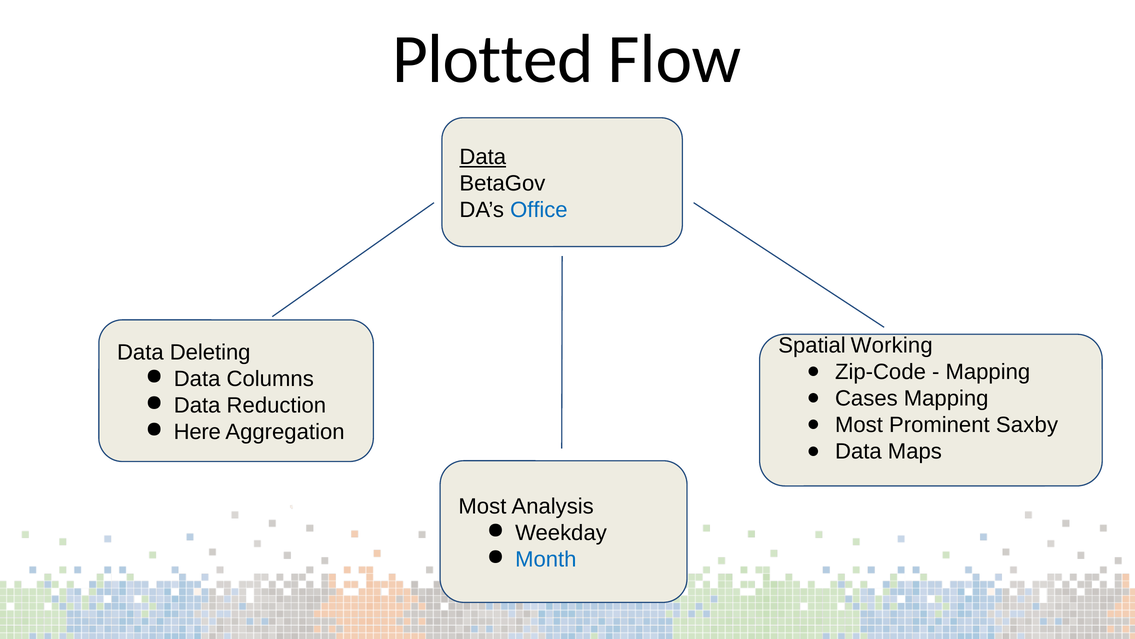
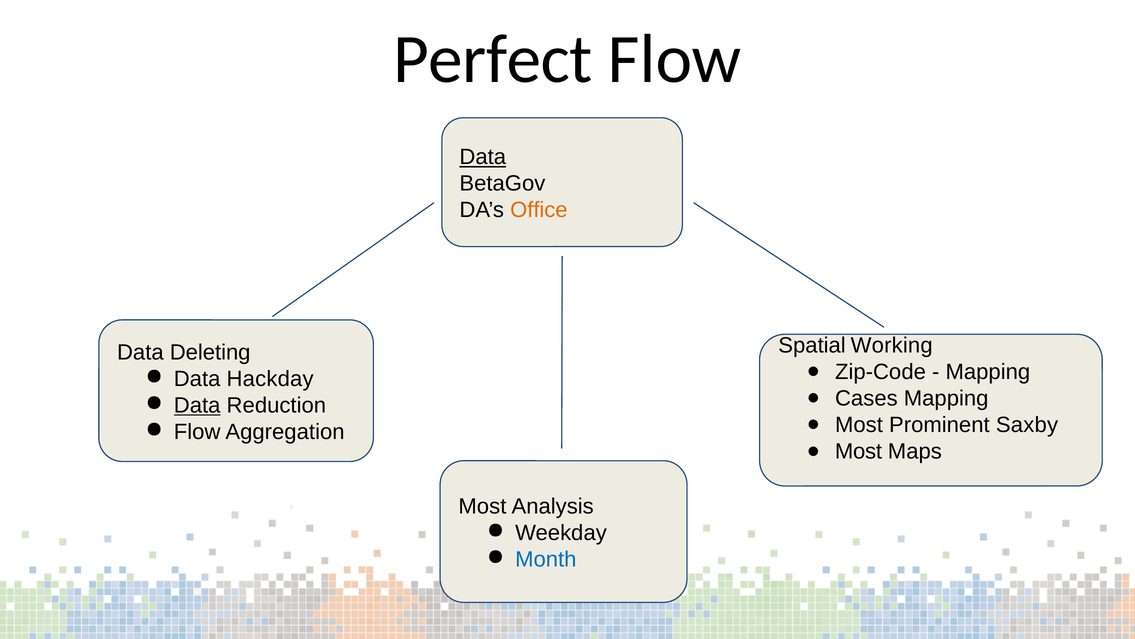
Plotted: Plotted -> Perfect (493, 59)
Office colour: blue -> orange (539, 210)
Columns: Columns -> Hackday (270, 379)
Data underline: none -> present (197, 405)
Here: Here -> Flow (197, 432)
Data: Data -> Most (858, 451)
